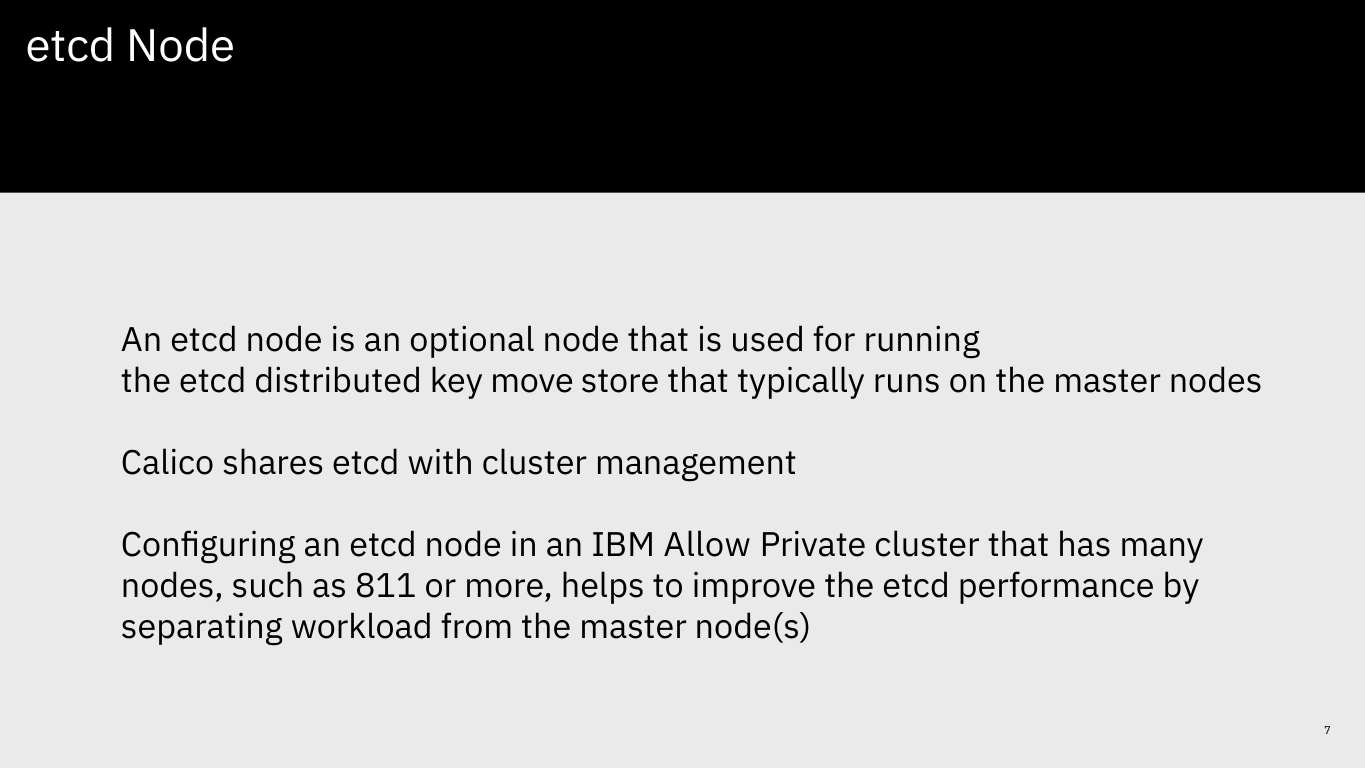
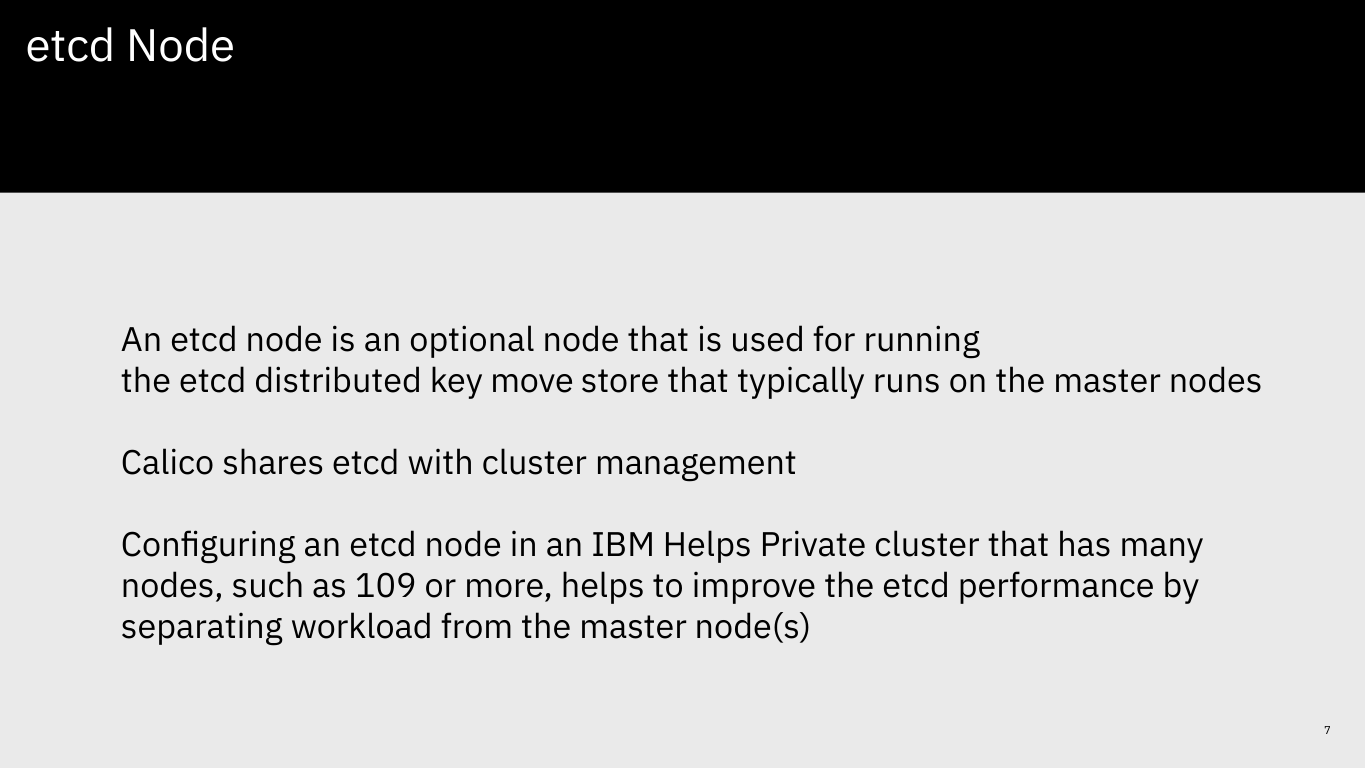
IBM Allow: Allow -> Helps (707, 545)
811: 811 -> 109 (386, 586)
